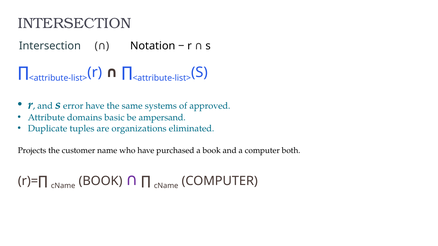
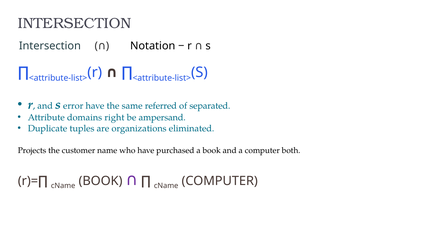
systems: systems -> referred (161, 106)
approved: approved -> separated (210, 106)
basic: basic -> right (114, 118)
